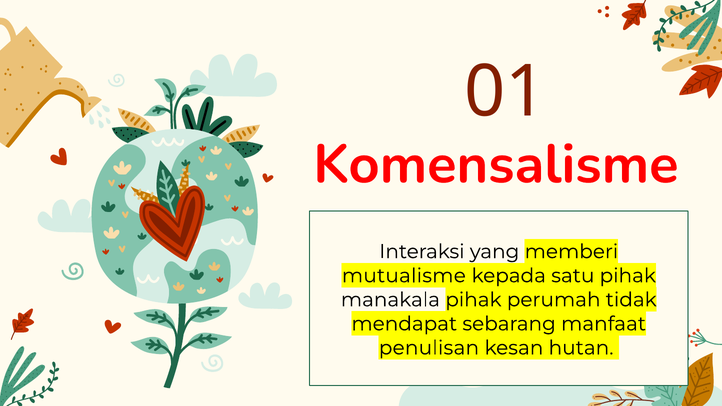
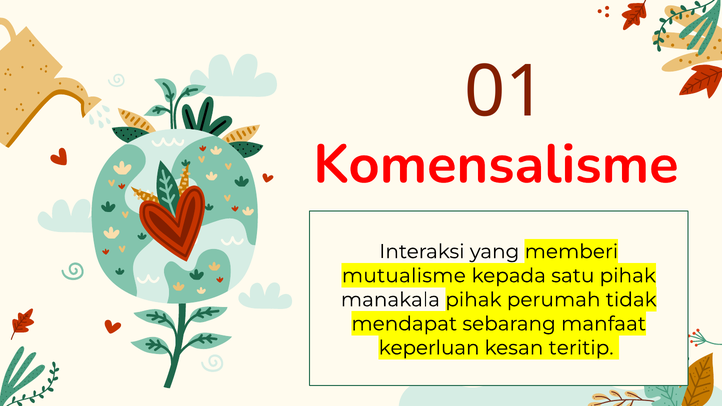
penulisan: penulisan -> keperluan (429, 348)
hutan: hutan -> teritip (581, 348)
